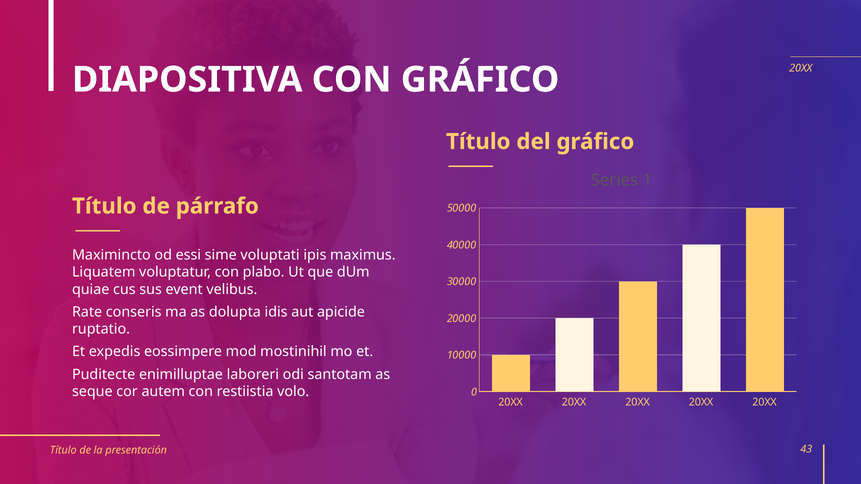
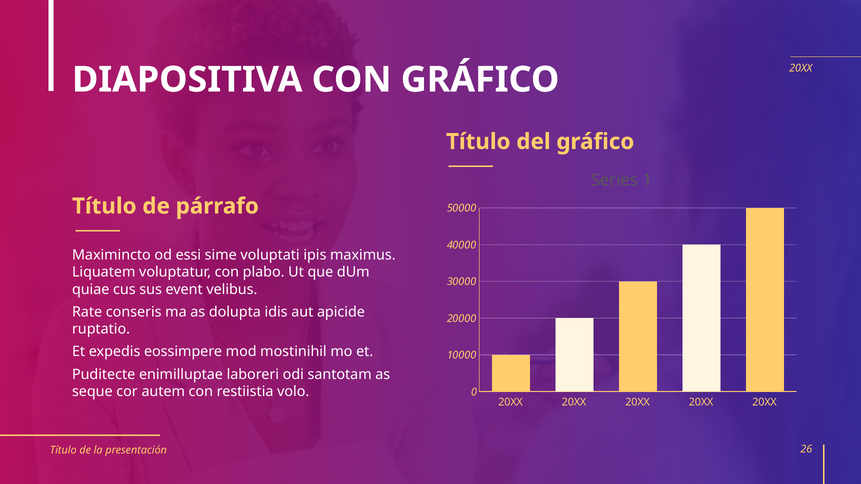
43: 43 -> 26 (806, 450)
